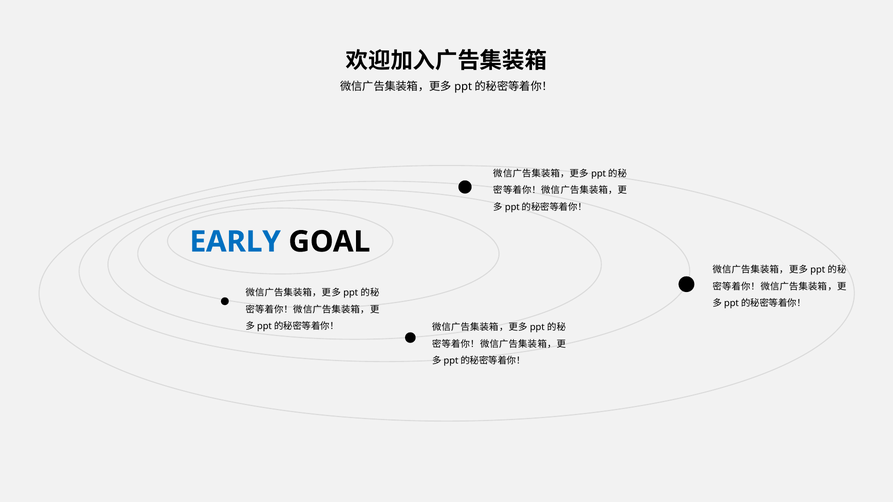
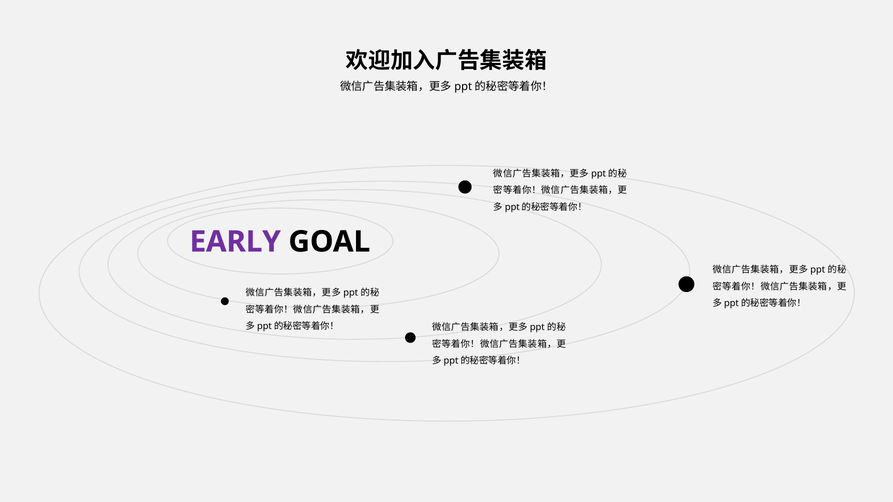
EARLY colour: blue -> purple (235, 242)
